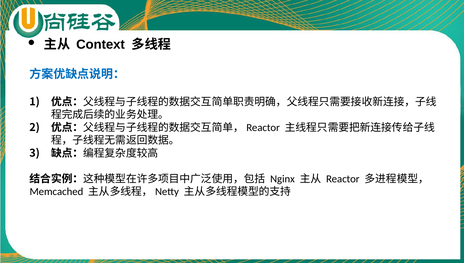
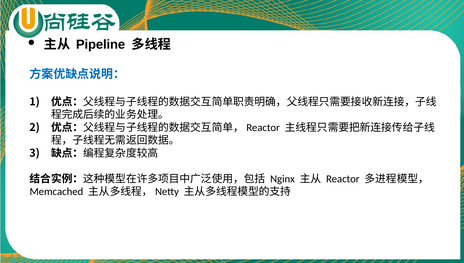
Context: Context -> Pipeline (101, 44)
